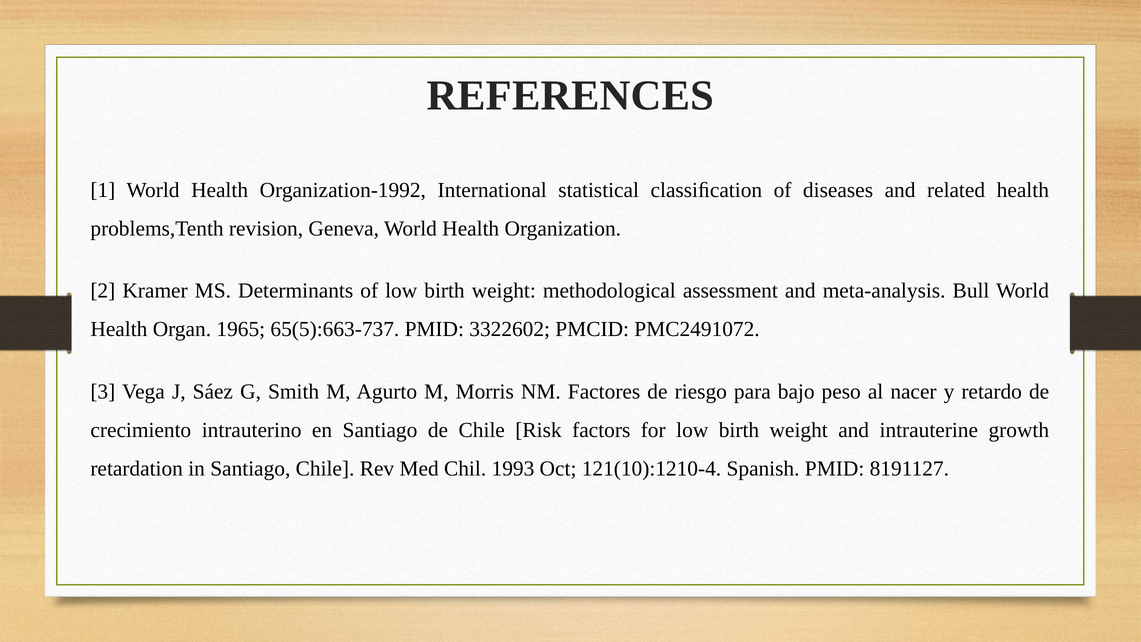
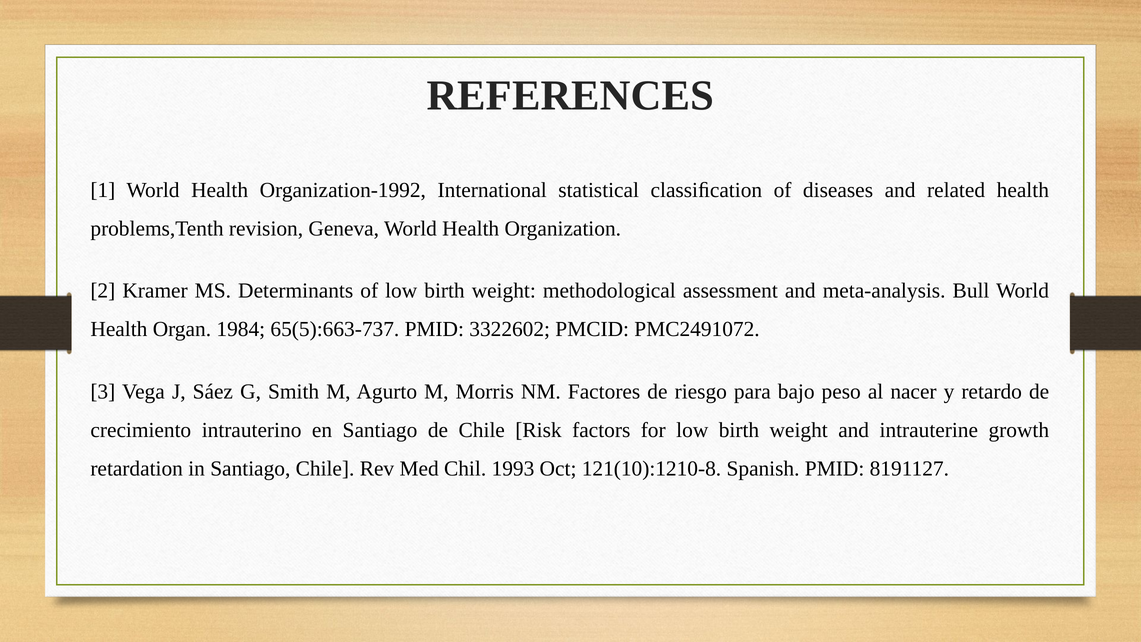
1965: 1965 -> 1984 (241, 329)
121(10):1210-4: 121(10):1210-4 -> 121(10):1210-8 (651, 468)
